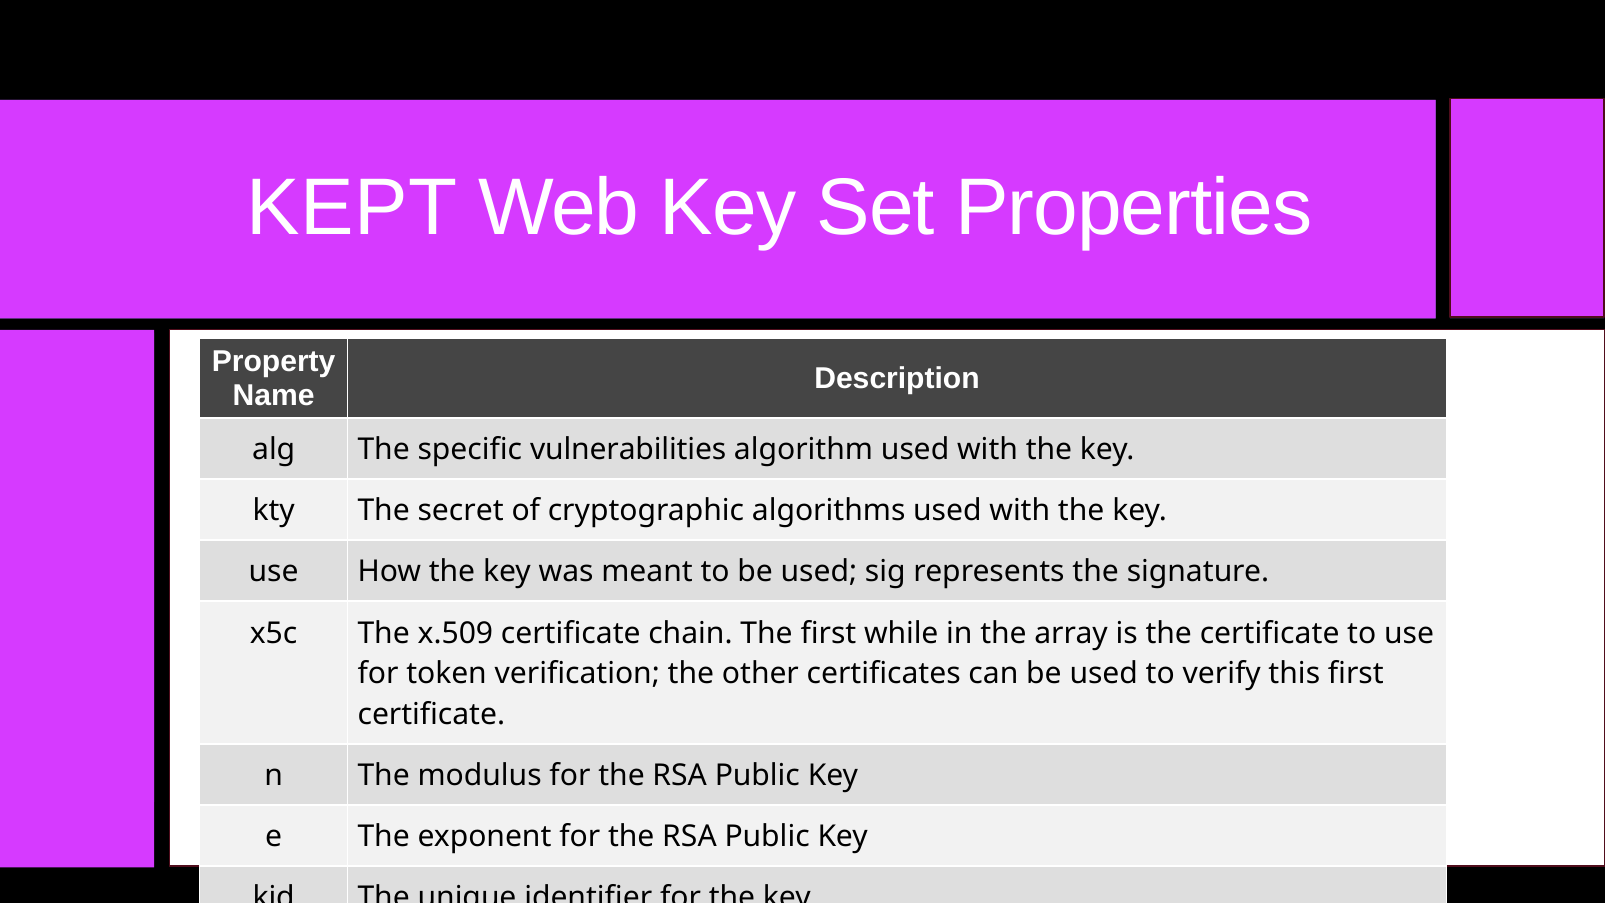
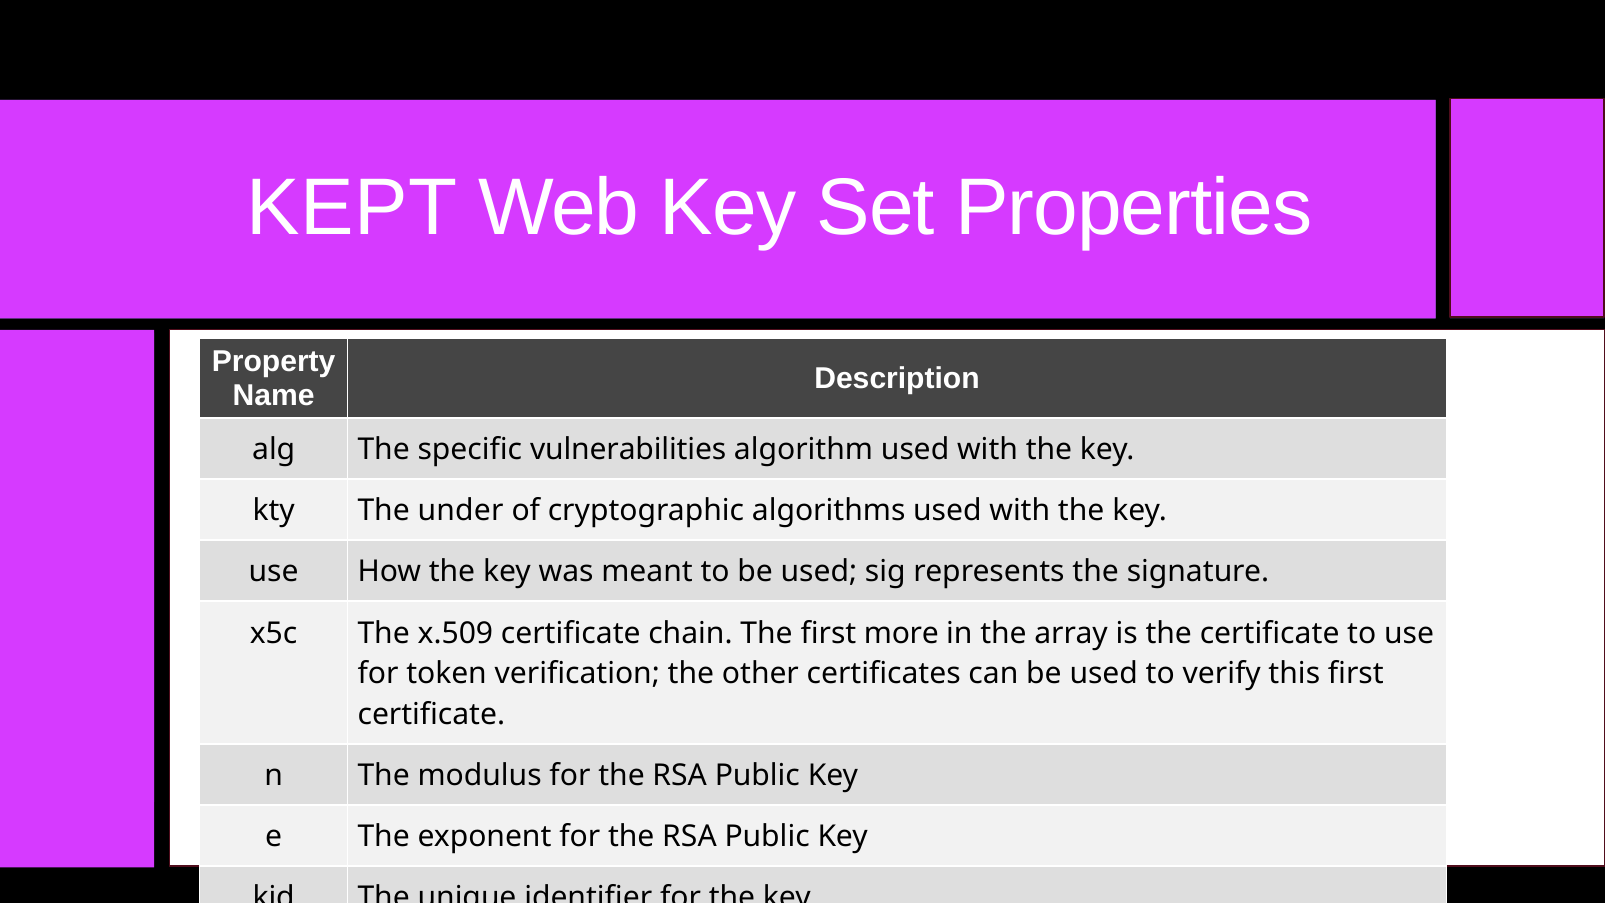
secret: secret -> under (461, 511)
while: while -> more (901, 633)
